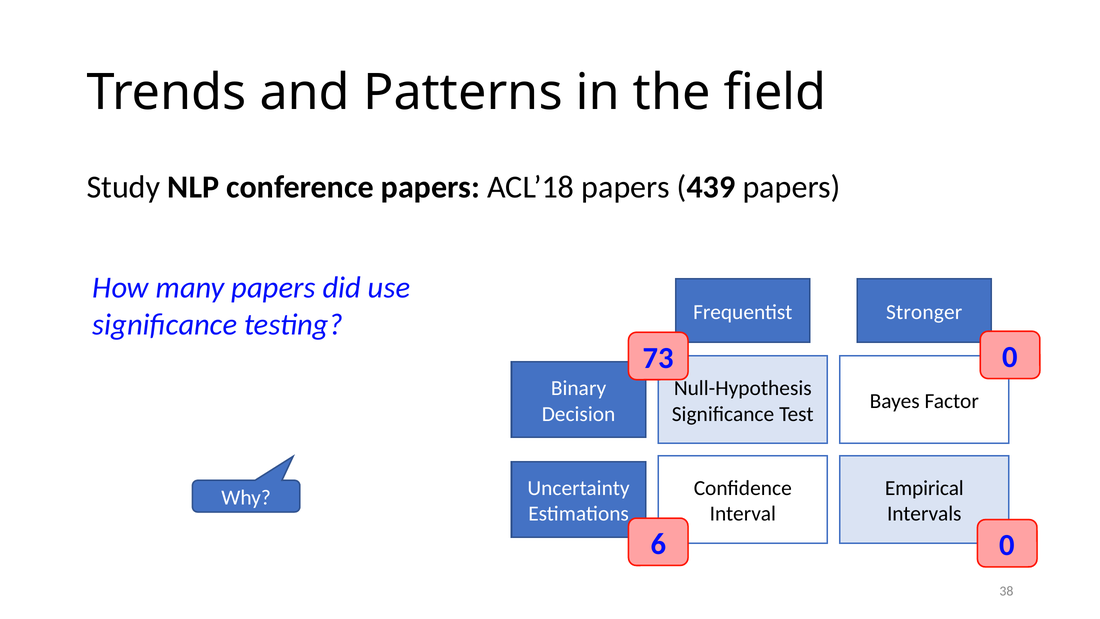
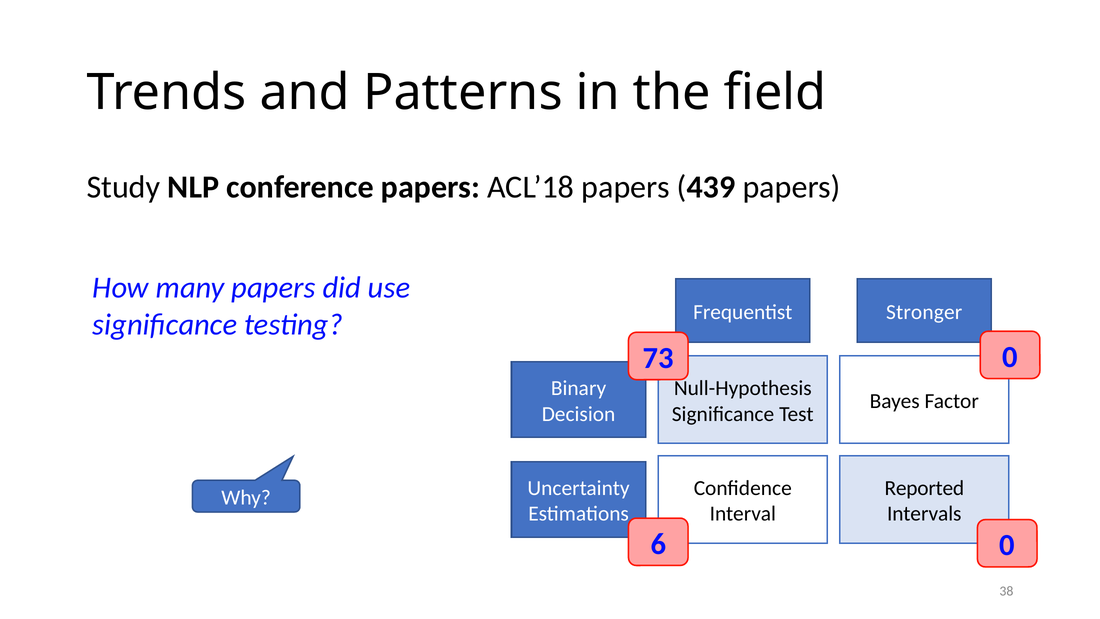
Empirical: Empirical -> Reported (924, 488)
